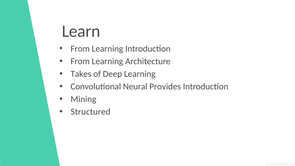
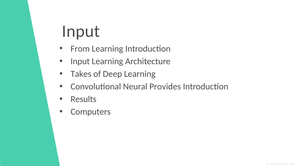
Learn: Learn -> Input (81, 31)
From: From -> Input (80, 61)
Mining: Mining -> Results (83, 99)
Structured: Structured -> Computers (91, 112)
